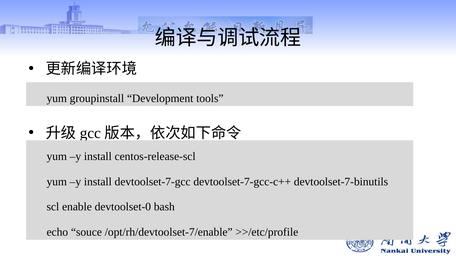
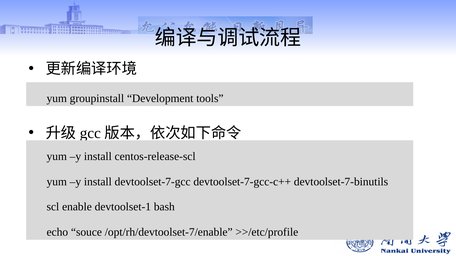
devtoolset-0: devtoolset-0 -> devtoolset-1 (123, 207)
